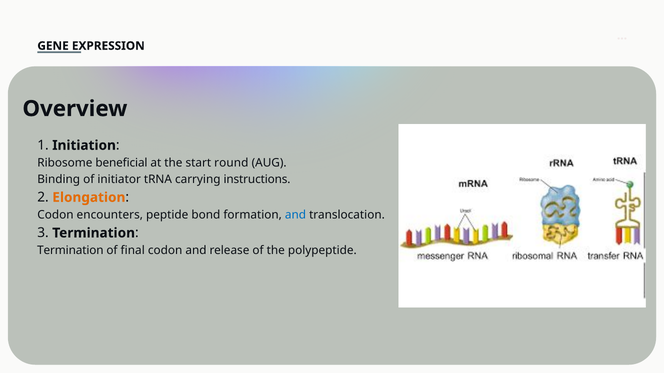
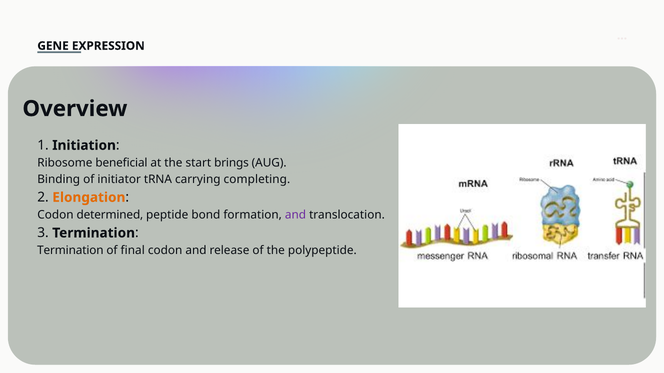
round: round -> brings (231, 163)
instructions: instructions -> completing (257, 180)
encounters: encounters -> determined (110, 215)
and colour: blue -> purple (295, 215)
